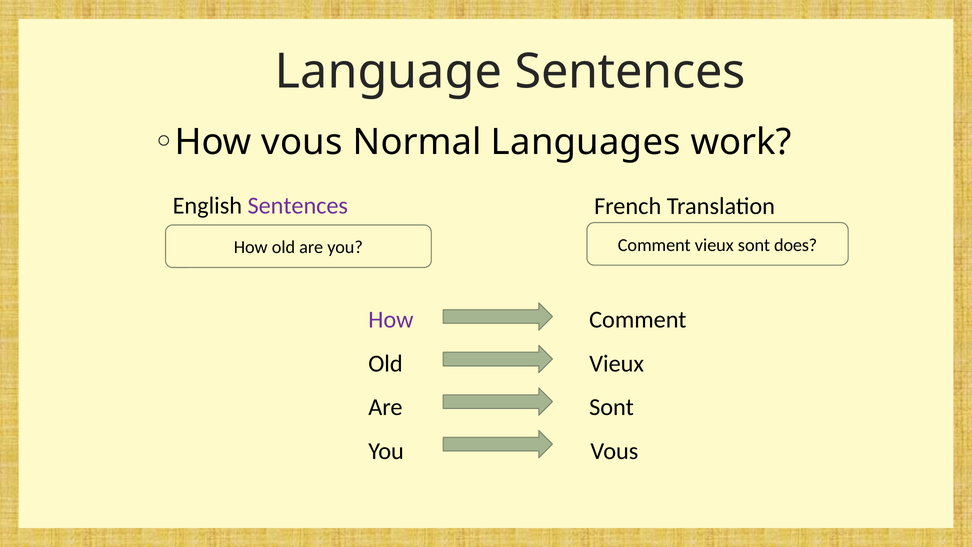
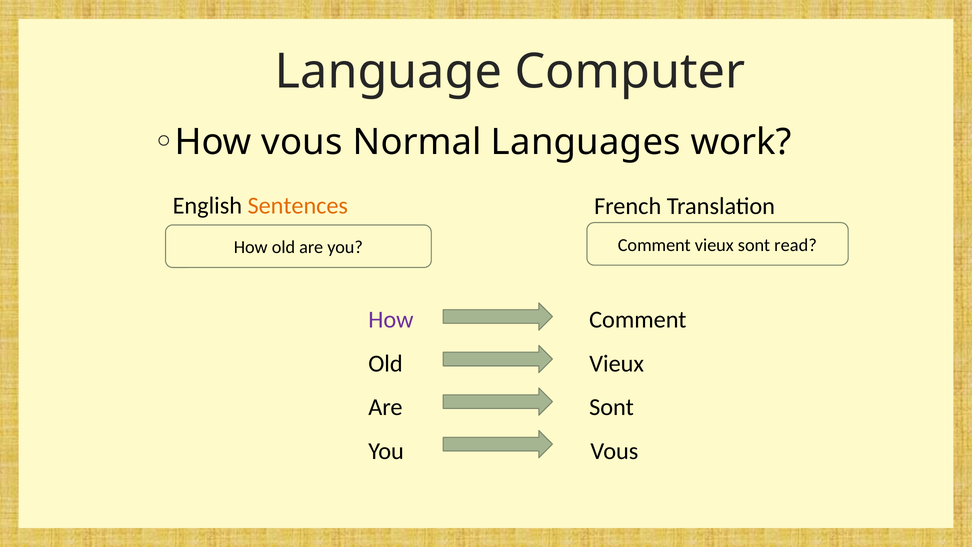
Language Sentences: Sentences -> Computer (630, 72)
Sentences colour: purple -> orange (298, 206)
does: does -> read (795, 245)
